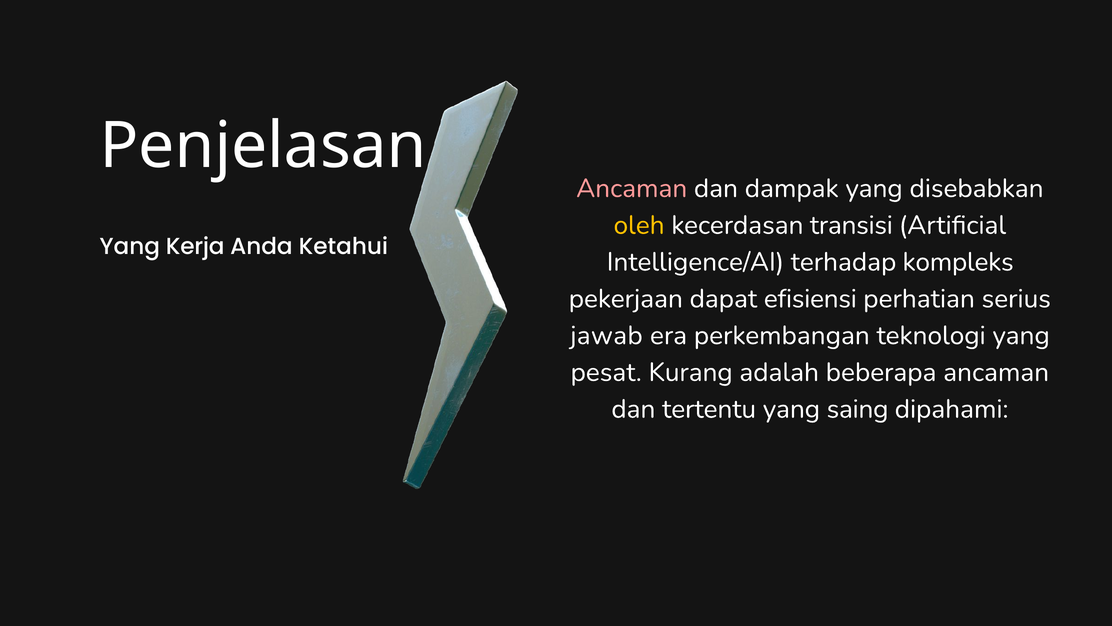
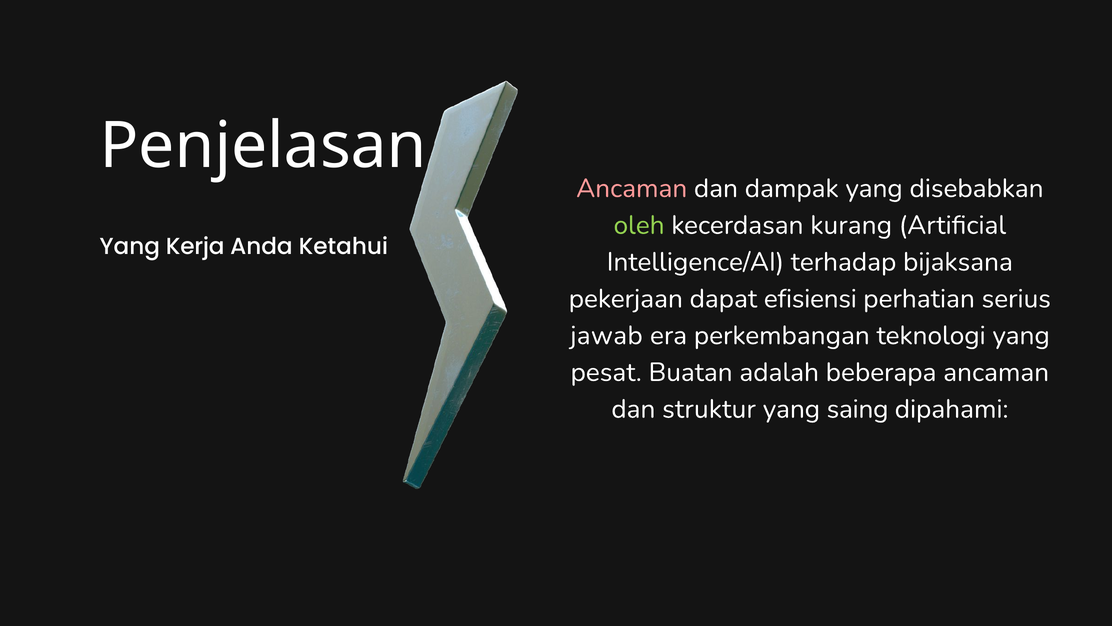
oleh colour: yellow -> light green (639, 225)
transisi: transisi -> kurang (851, 225)
kompleks: kompleks -> bijaksana (958, 262)
Kurang: Kurang -> Buatan (691, 372)
tertentu: tertentu -> struktur (709, 409)
